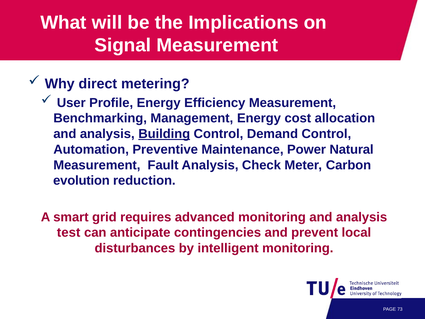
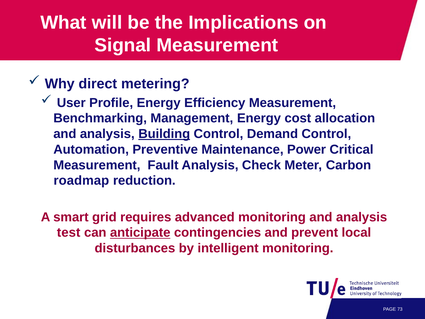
Natural: Natural -> Critical (351, 149)
evolution: evolution -> roadmap (81, 181)
anticipate underline: none -> present (140, 232)
